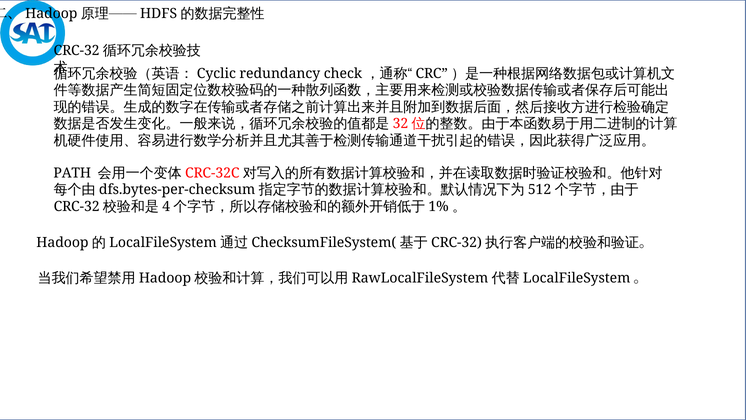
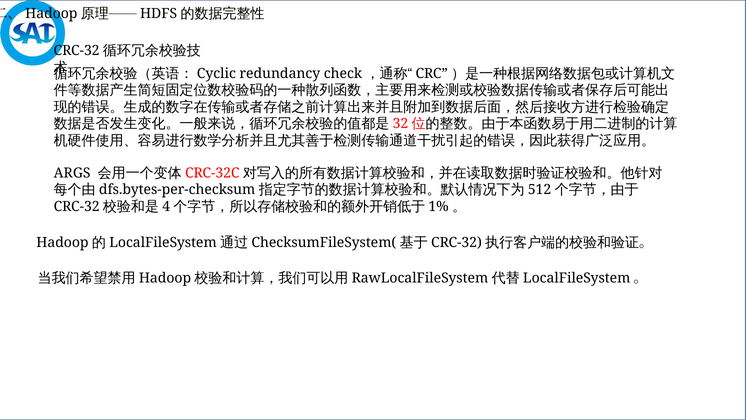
PATH: PATH -> ARGS (72, 173)
